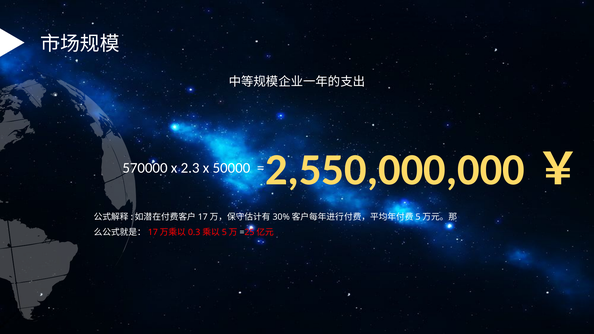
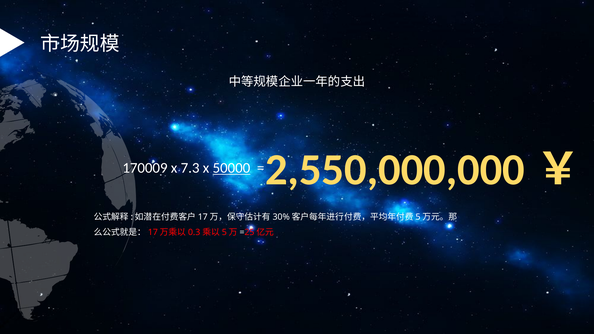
570000: 570000 -> 170009 (145, 168)
2.3: 2.3 -> 7.3 (190, 168)
50000 underline: none -> present (231, 168)
